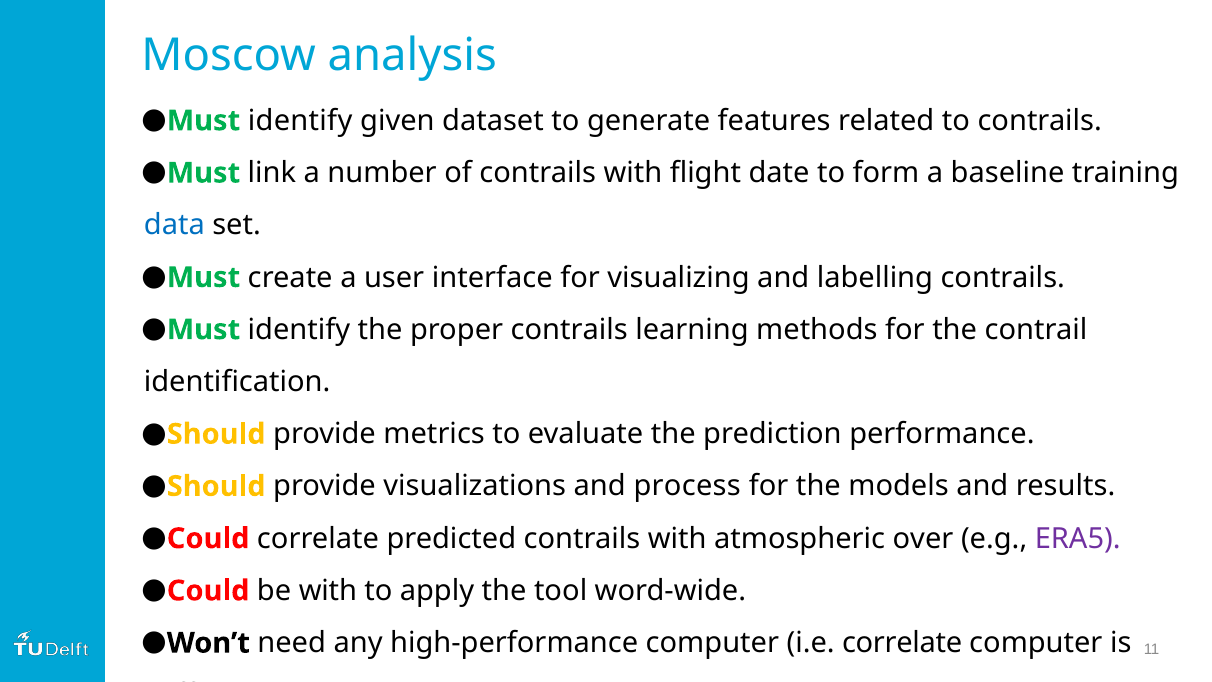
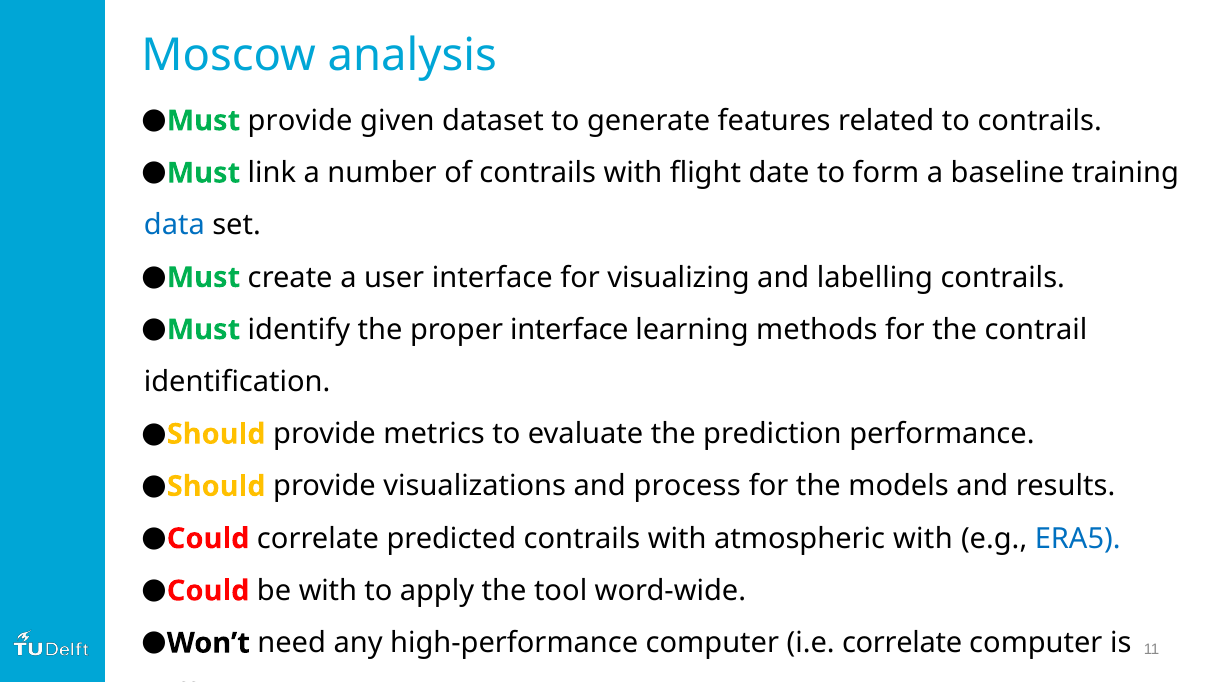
identify: identify -> provide (300, 121)
proper contrails: contrails -> interface (569, 330)
atmospheric over: over -> with (923, 538)
ERA5 colour: purple -> blue (1078, 538)
